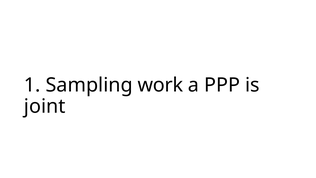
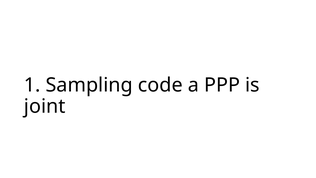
work: work -> code (160, 85)
